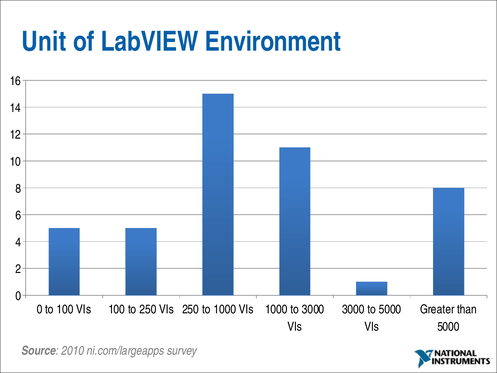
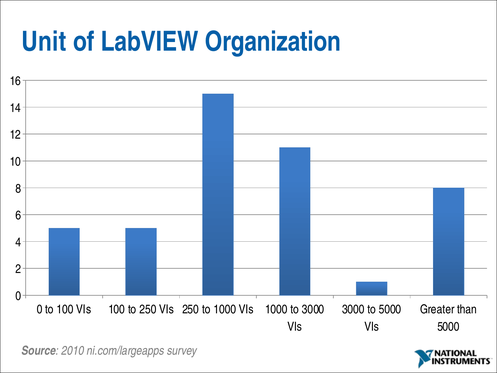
Environment: Environment -> Organization (273, 42)
